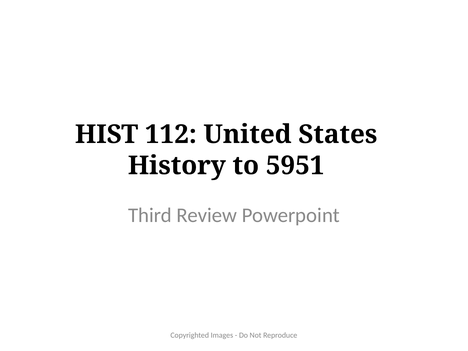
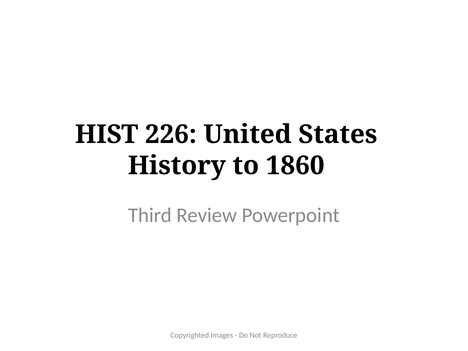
112: 112 -> 226 (171, 134)
5951: 5951 -> 1860 (295, 166)
